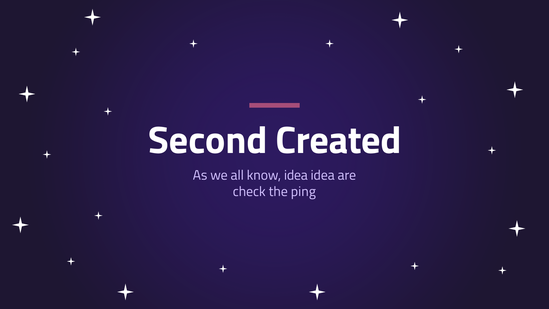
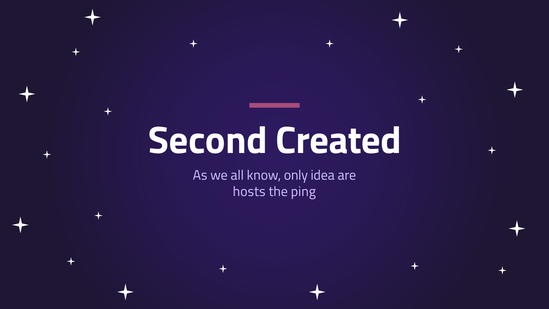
know idea: idea -> only (296, 175)
check: check -> hosts (249, 192)
